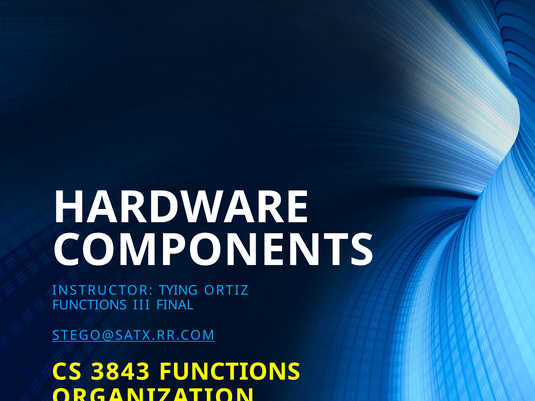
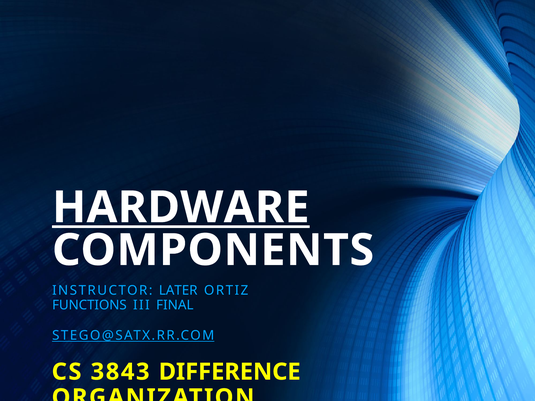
HARDWARE underline: none -> present (181, 208)
TYING: TYING -> LATER (178, 291)
3843 FUNCTIONS: FUNCTIONS -> DIFFERENCE (230, 372)
